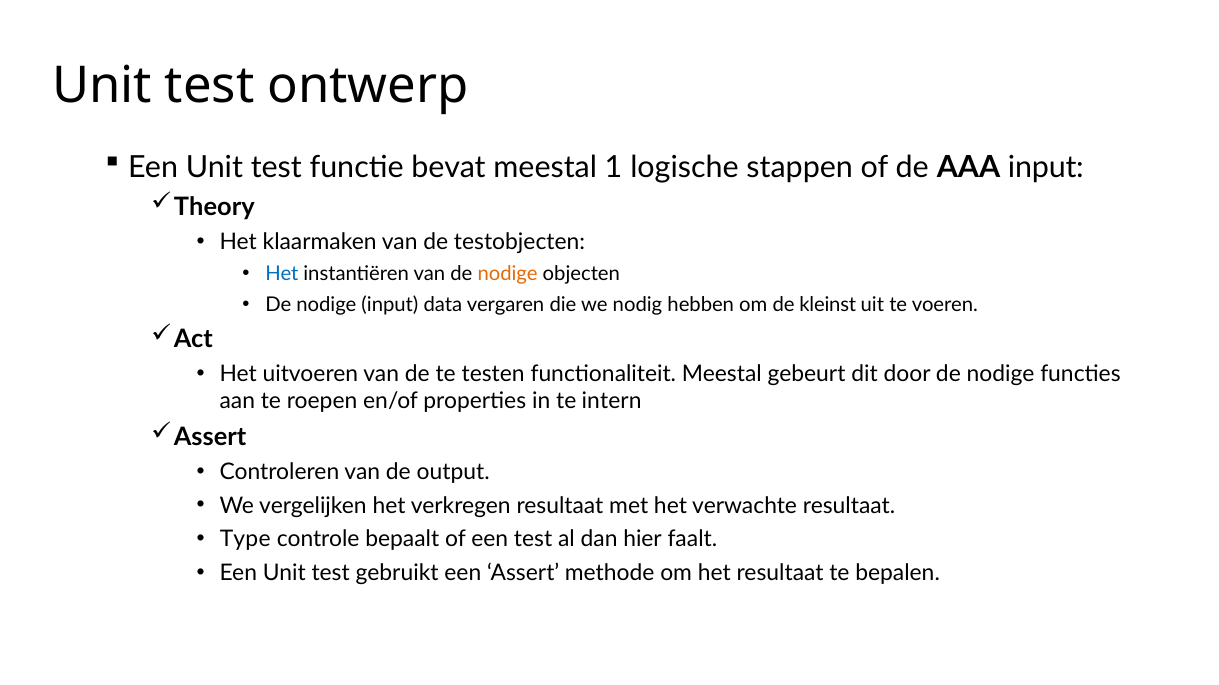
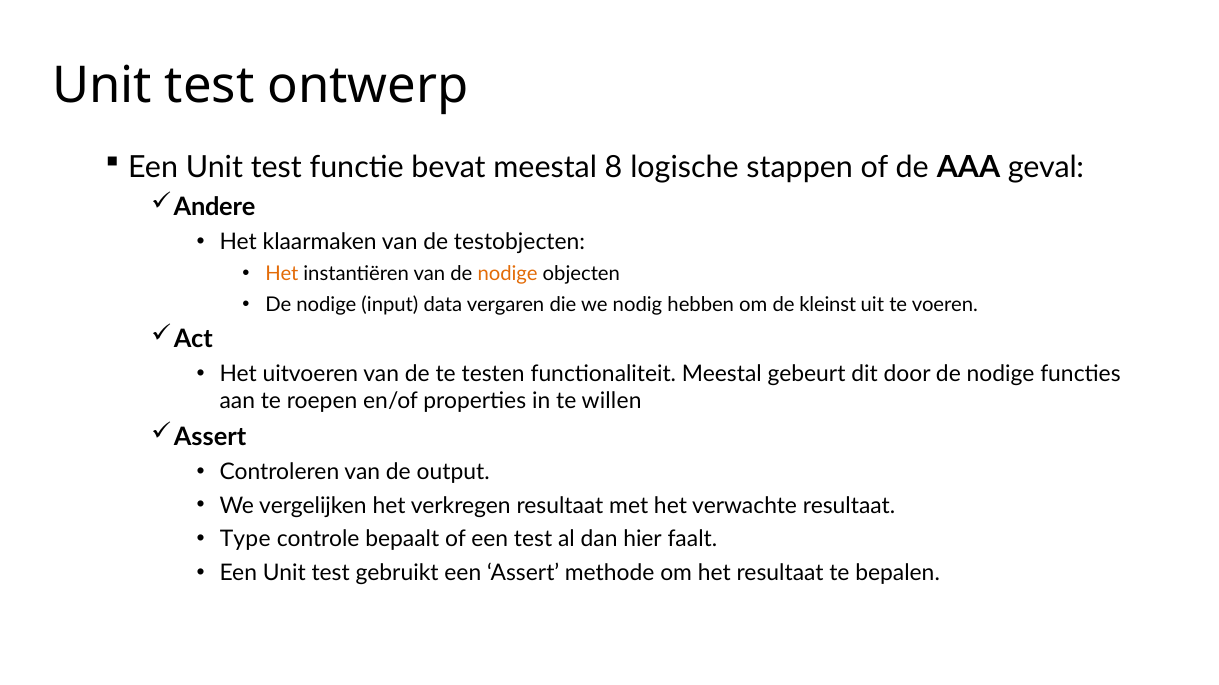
1: 1 -> 8 (614, 168)
AAA input: input -> geval (1046, 168)
Theory: Theory -> Andere (214, 207)
Het colour: blue -> orange (282, 274)
intern: intern -> willen (612, 402)
